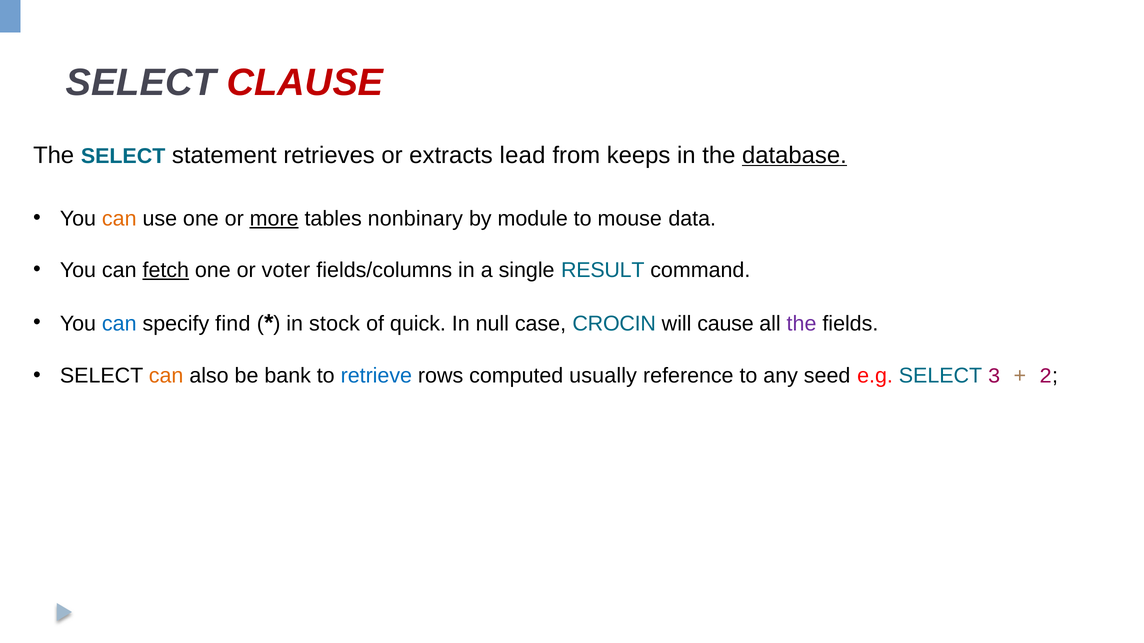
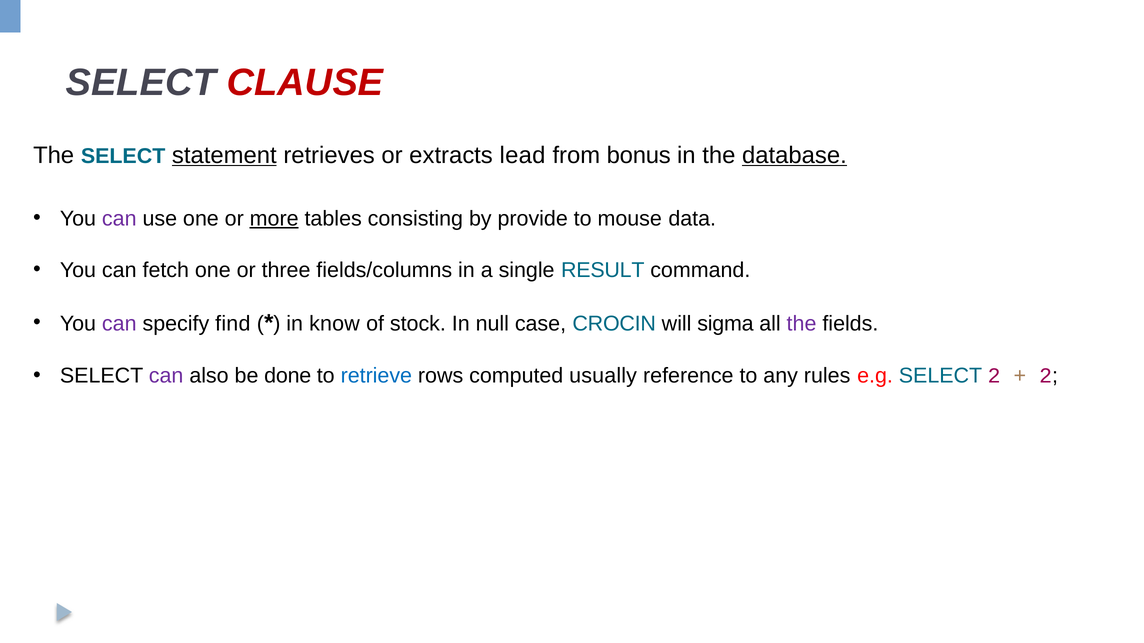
statement underline: none -> present (224, 155)
keeps: keeps -> bonus (639, 155)
can colour: orange -> purple (119, 219)
nonbinary: nonbinary -> consisting (415, 219)
module: module -> provide (533, 219)
fetch underline: present -> none (166, 270)
voter: voter -> three (286, 270)
can colour: blue -> purple (119, 324)
stock: stock -> know (334, 324)
quick: quick -> stock (418, 324)
cause: cause -> sigma (725, 324)
can colour: orange -> purple (166, 376)
bank: bank -> done (288, 376)
seed: seed -> rules (827, 376)
SELECT 3: 3 -> 2 (994, 376)
